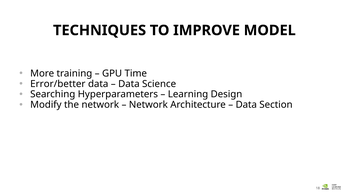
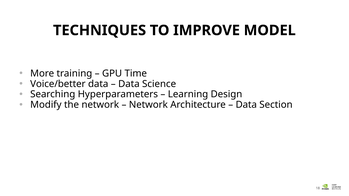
Error/better: Error/better -> Voice/better (58, 84)
